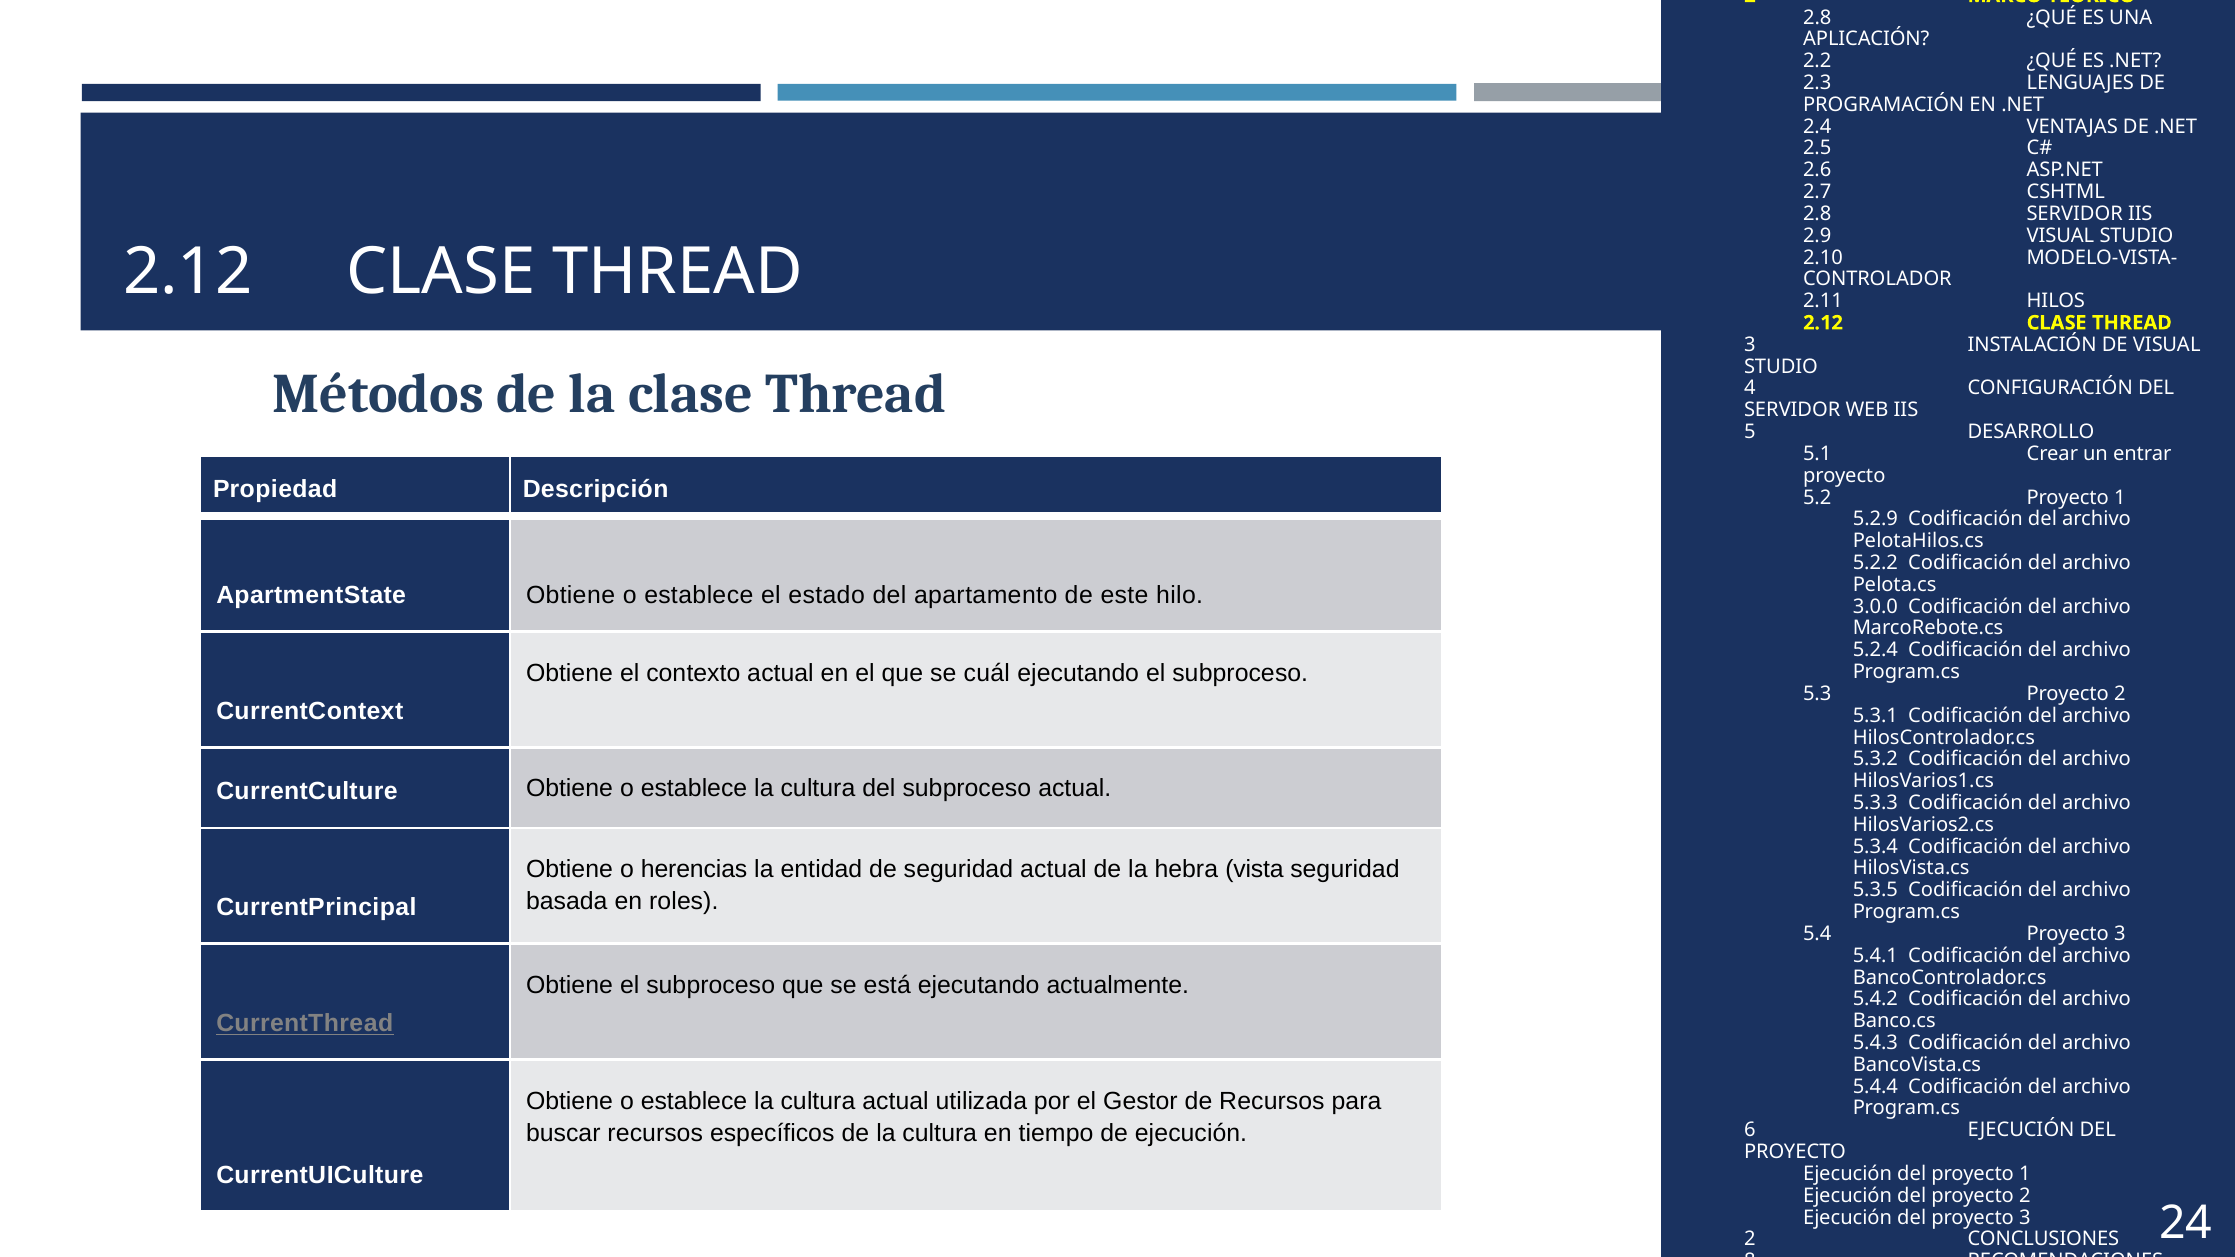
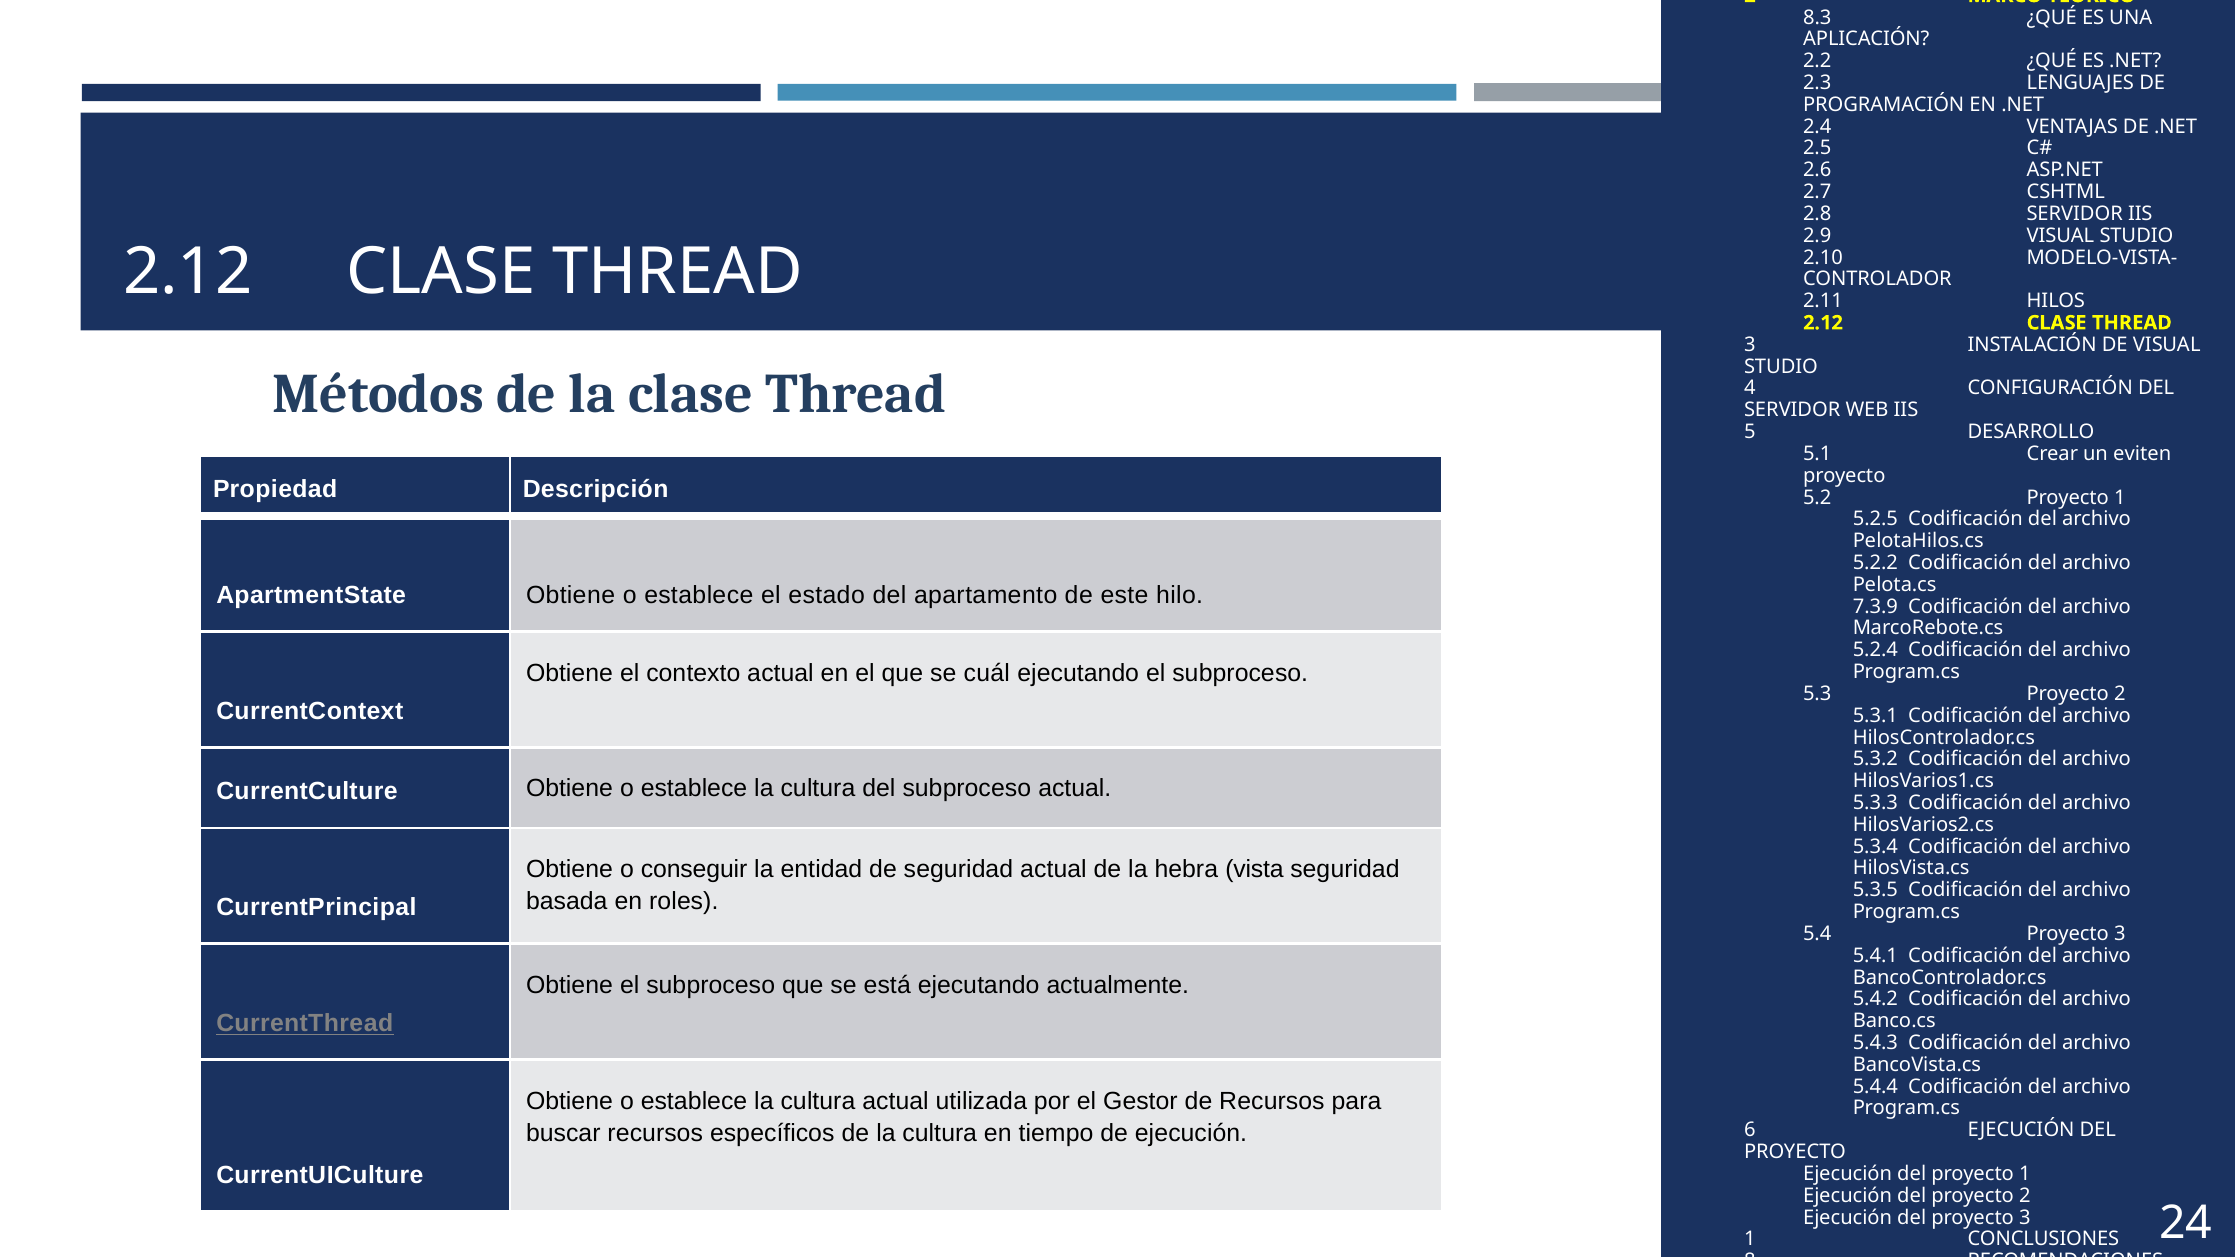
2.8: 2.8 -> 8.3 (1817, 17)
entrar: entrar -> eviten (2142, 454)
5.2.9: 5.2.9 -> 5.2.5 (1875, 519)
3.0.0: 3.0.0 -> 7.3.9 (1875, 607)
herencias: herencias -> conseguir (694, 869)
2: 2 -> 1 (1750, 1239)
